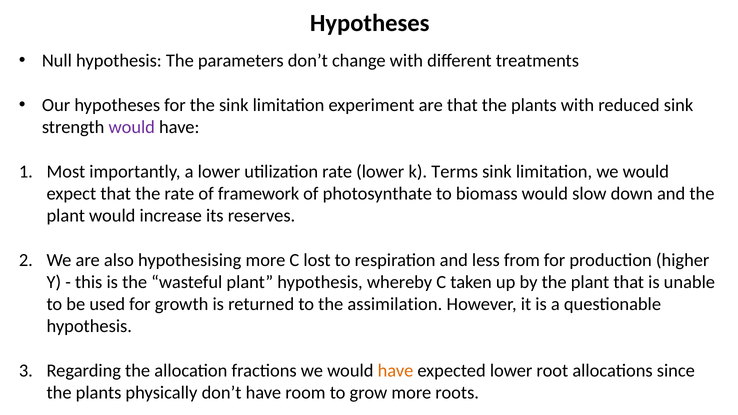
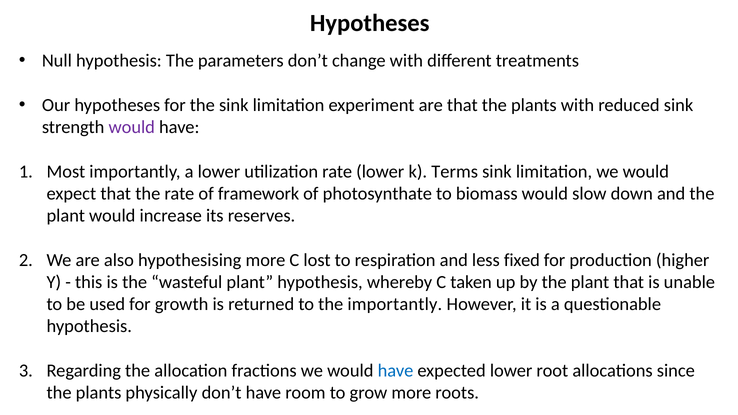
from: from -> fixed (522, 260)
the assimilation: assimilation -> importantly (395, 304)
have colour: orange -> blue (396, 371)
